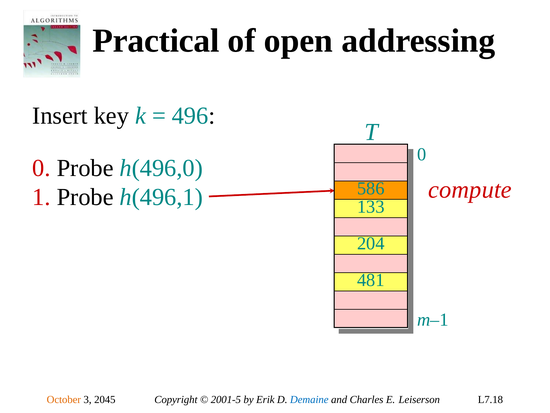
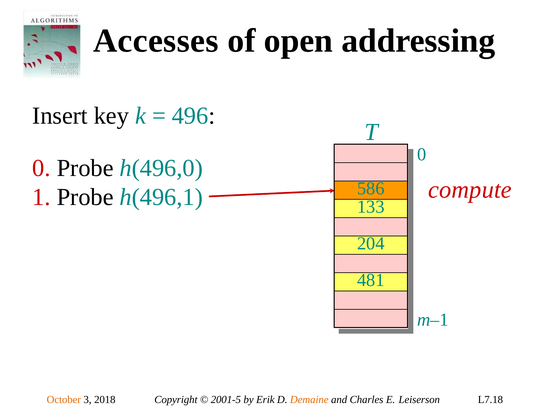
Practical: Practical -> Accesses (156, 41)
2045: 2045 -> 2018 (105, 399)
Demaine colour: blue -> orange (309, 399)
